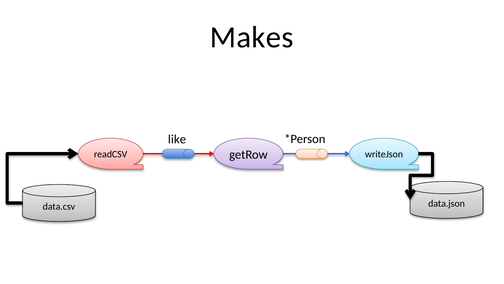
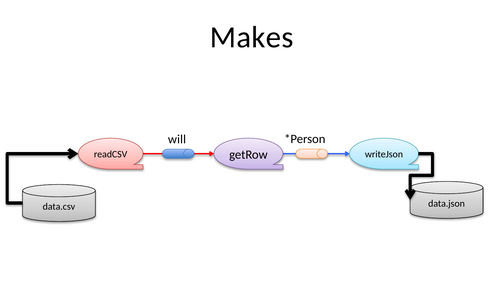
like: like -> will (177, 139)
